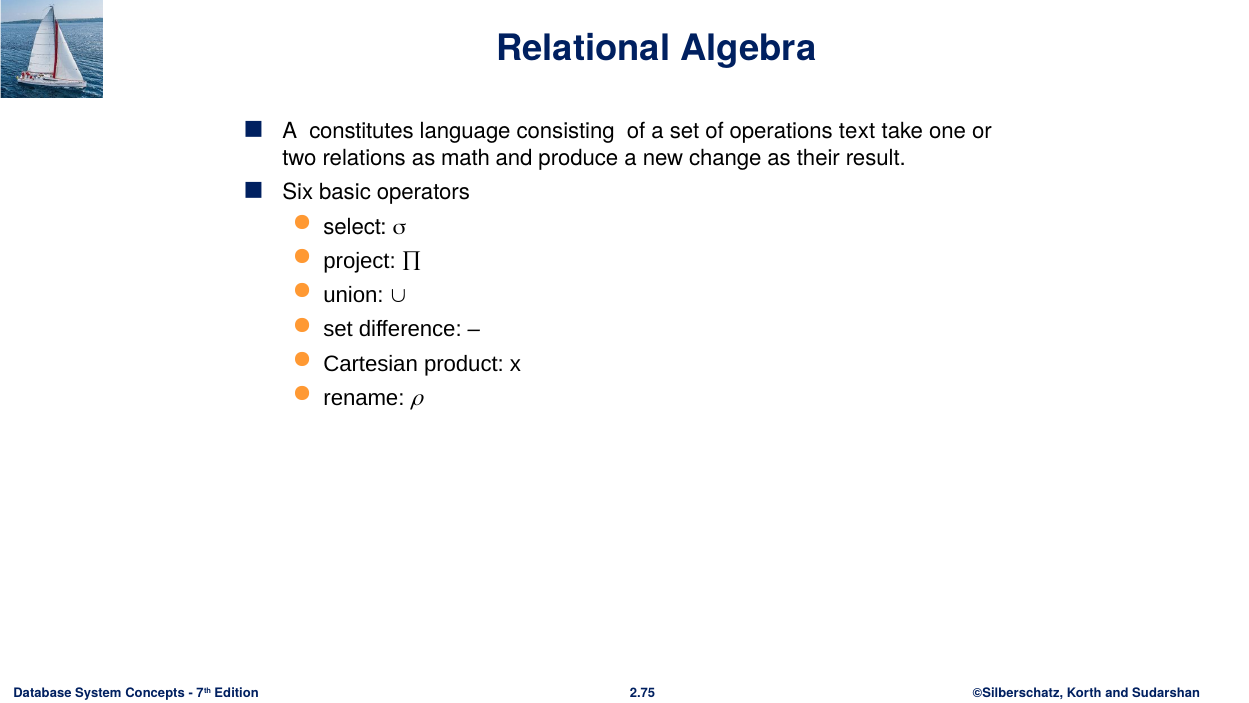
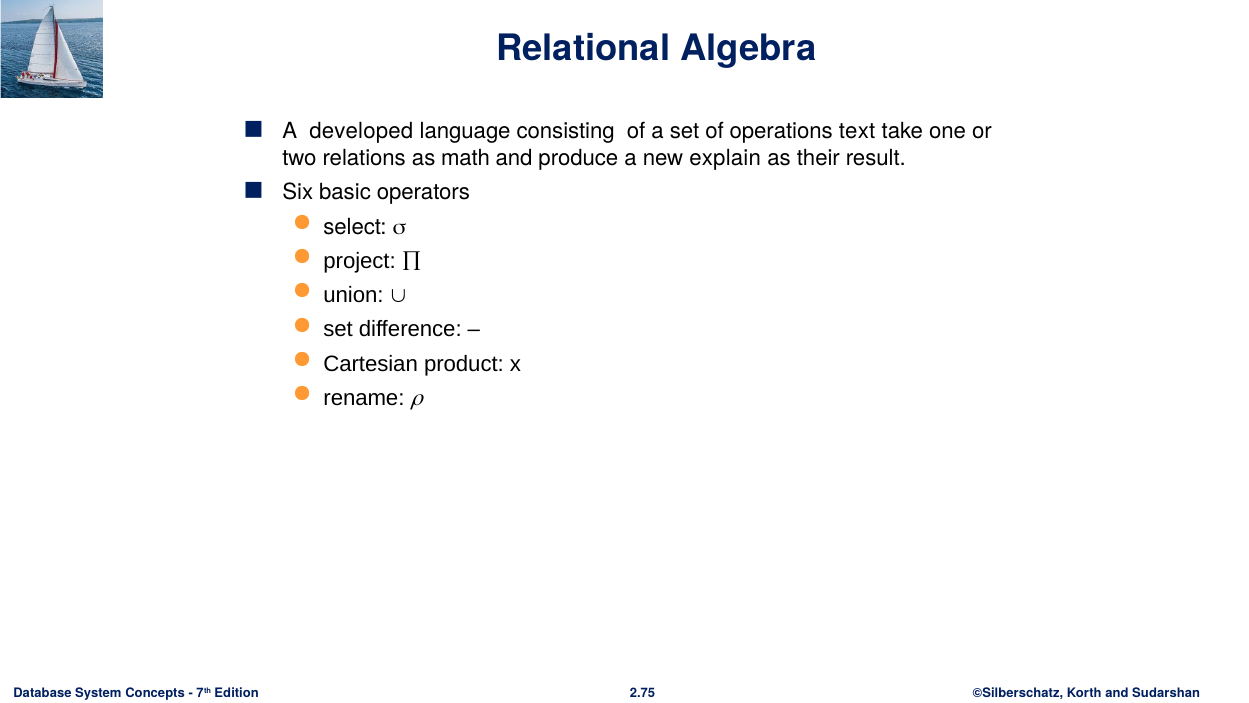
constitutes: constitutes -> developed (361, 131)
change: change -> explain (725, 158)
